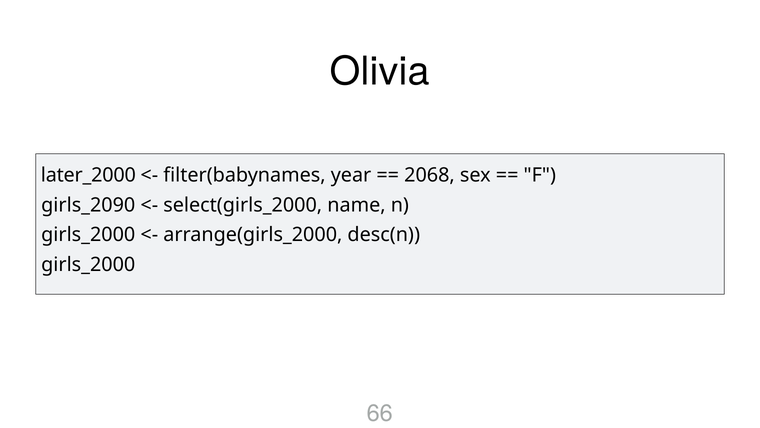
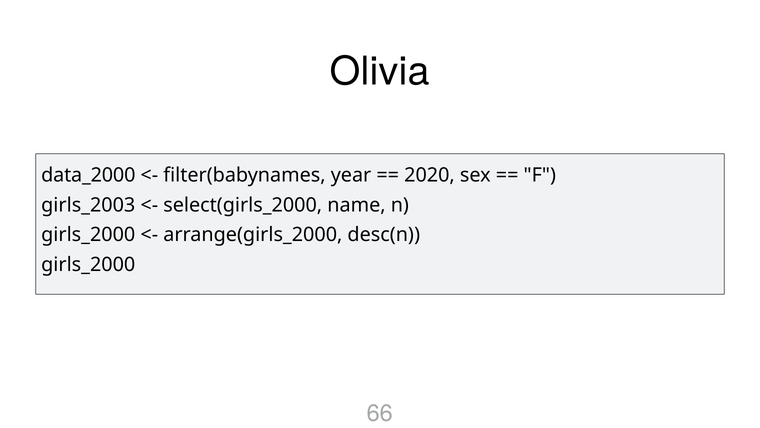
later_2000: later_2000 -> data_2000 (88, 175)
2068: 2068 -> 2020 (430, 175)
girls_2090: girls_2090 -> girls_2003 (88, 205)
